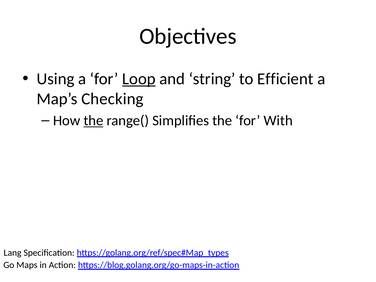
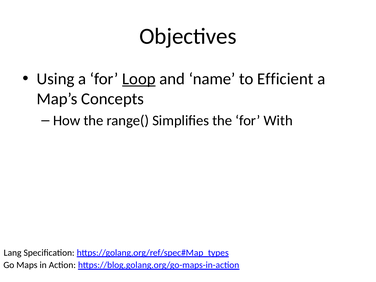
string: string -> name (212, 79)
Checking: Checking -> Concepts (113, 99)
the underline: present -> none (93, 121)
